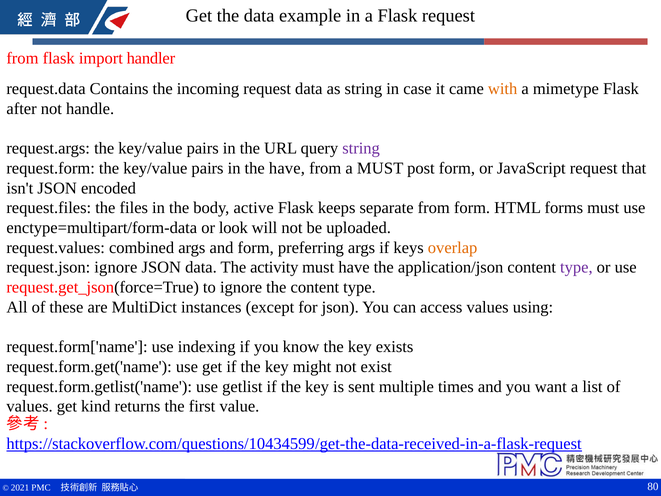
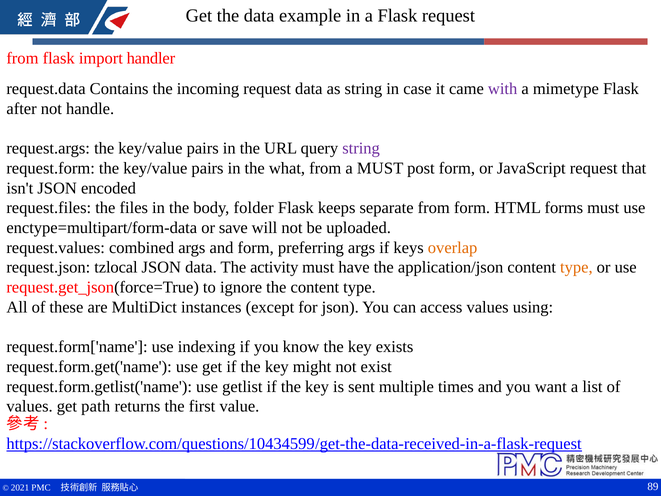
with colour: orange -> purple (503, 89)
the have: have -> what (287, 168)
active: active -> folder (254, 208)
look: look -> save (233, 228)
request.json ignore: ignore -> tzlocal (116, 267)
type colour: purple -> orange (576, 267)
kind: kind -> path (96, 406)
80: 80 -> 89 (653, 487)
